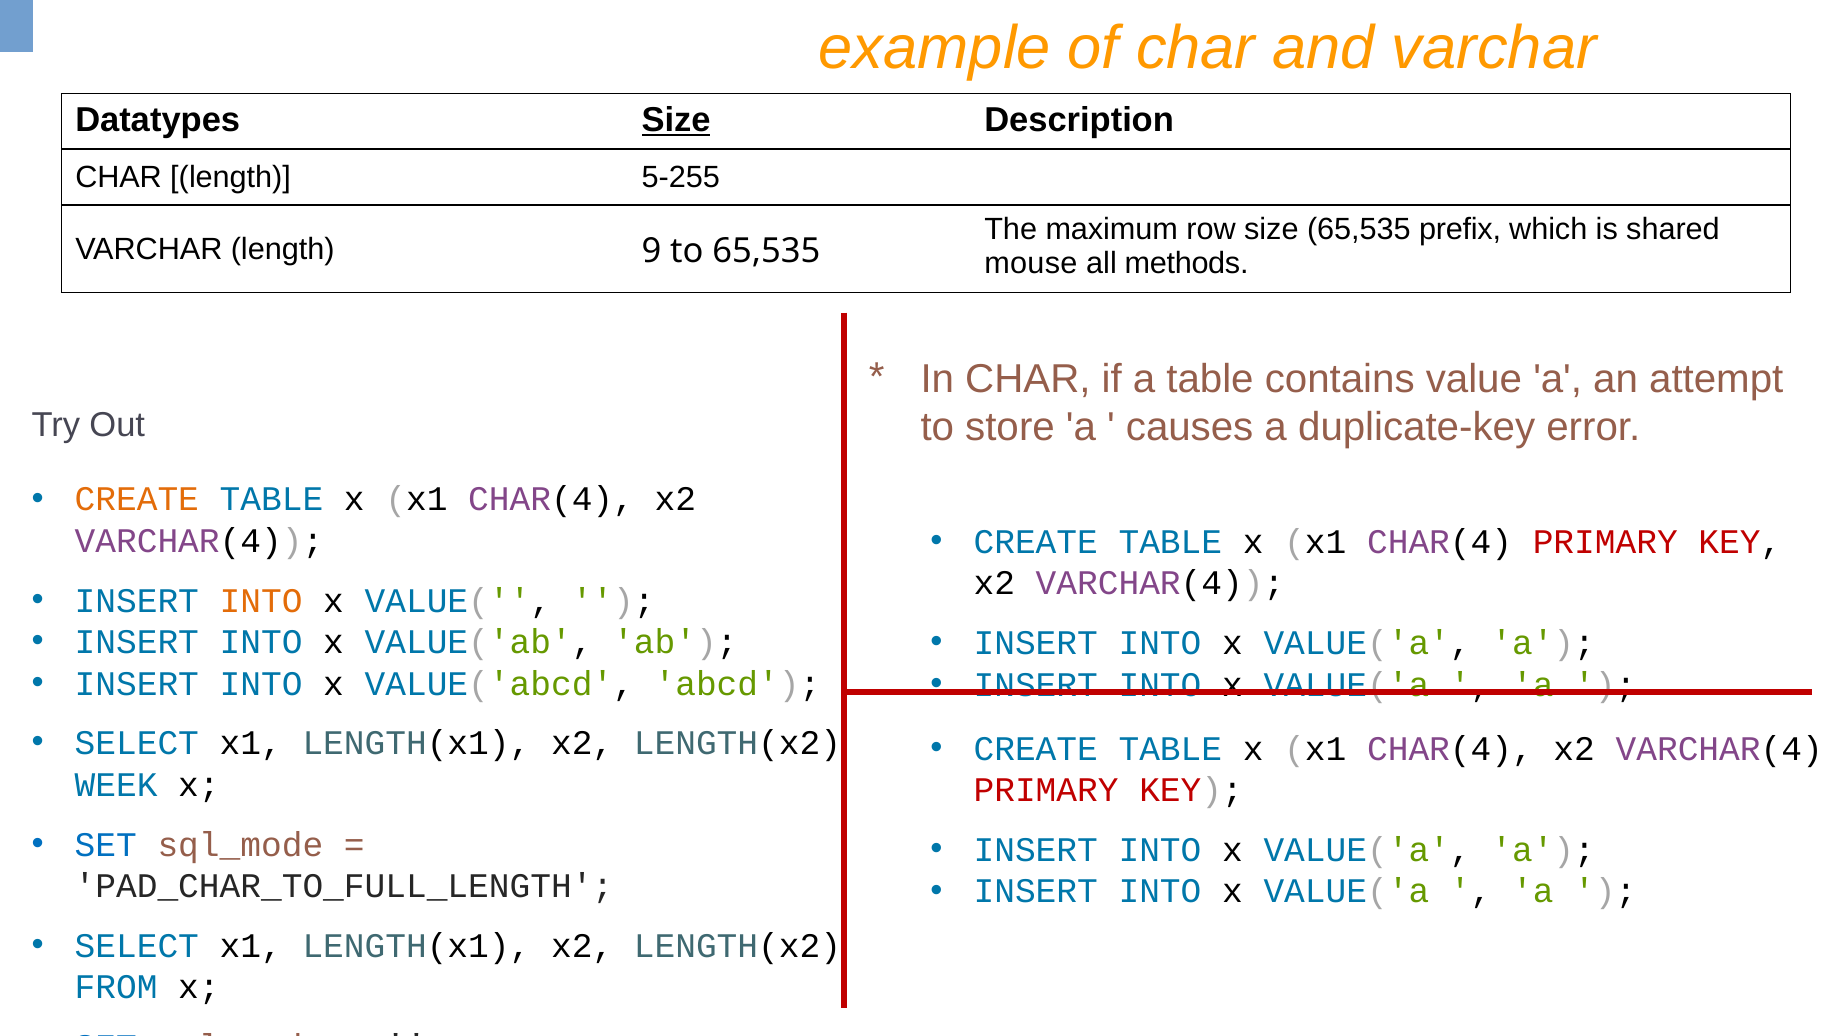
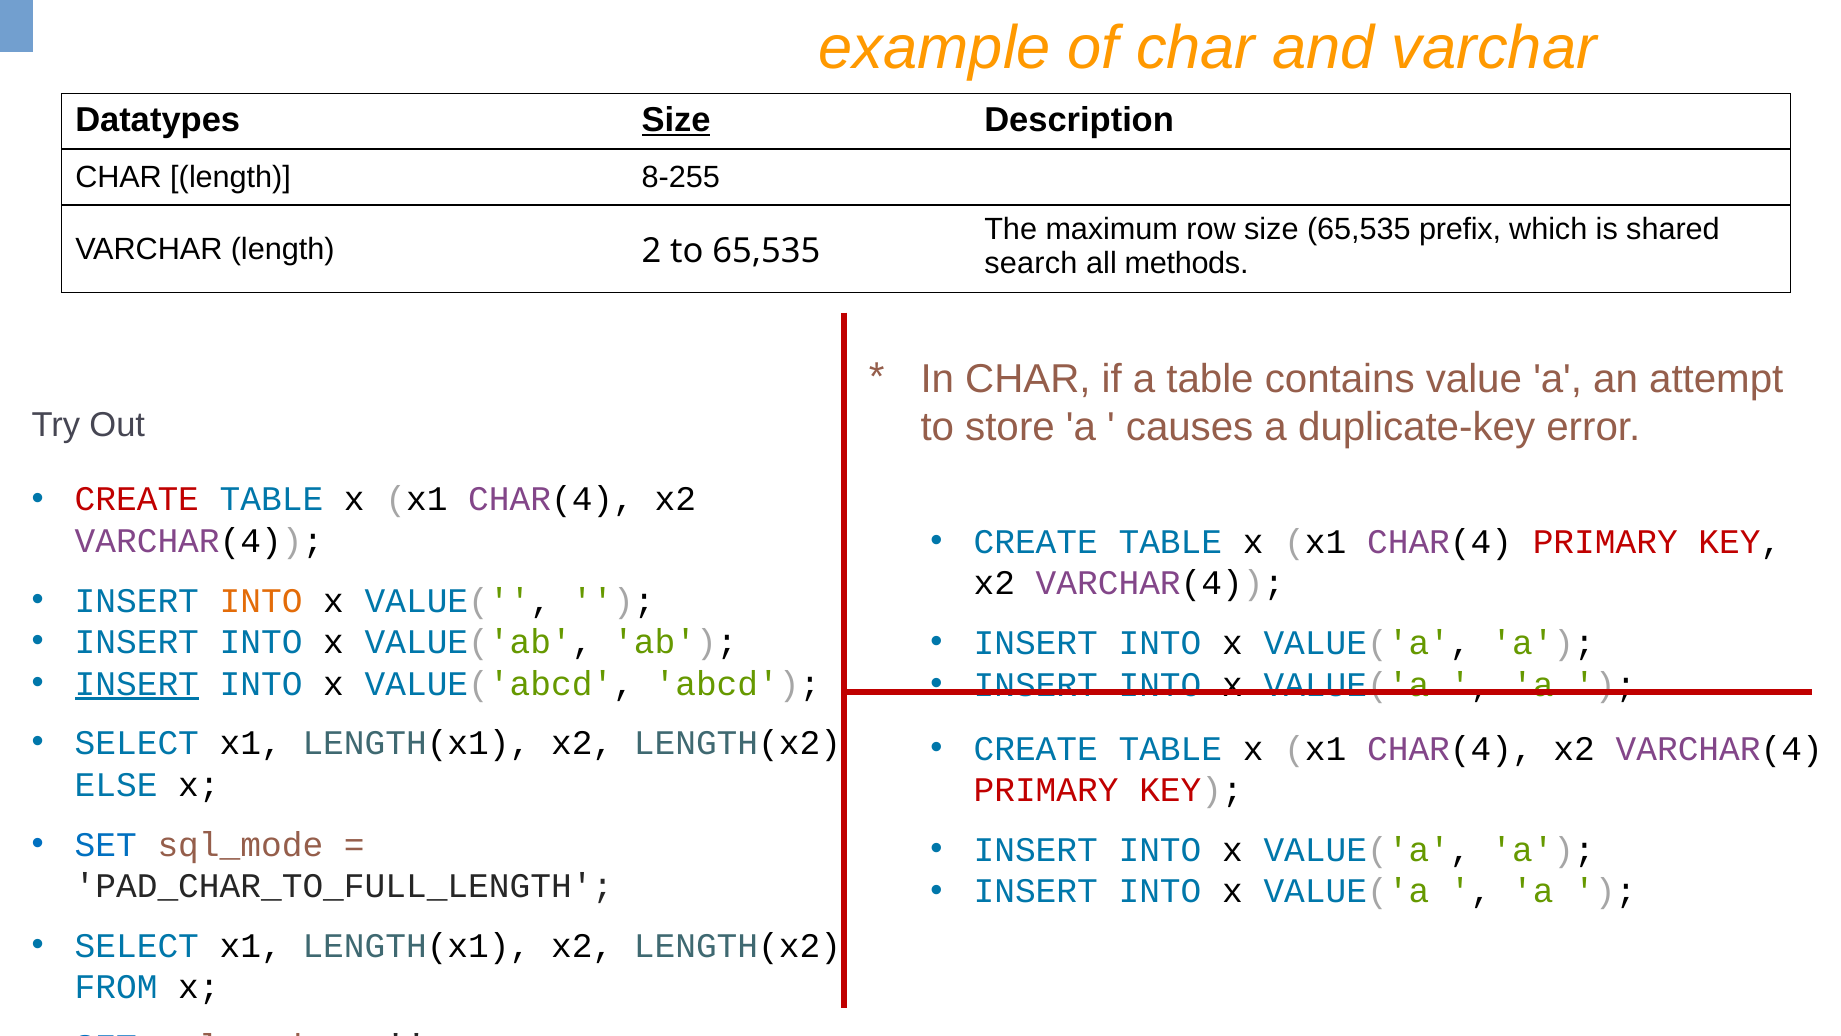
5-255: 5-255 -> 8-255 (681, 177)
9: 9 -> 2 (651, 251)
mouse: mouse -> search (1031, 263)
CREATE colour: orange -> red (137, 499)
INSERT underline: none -> present (137, 683)
WEEK: WEEK -> ELSE (116, 785)
